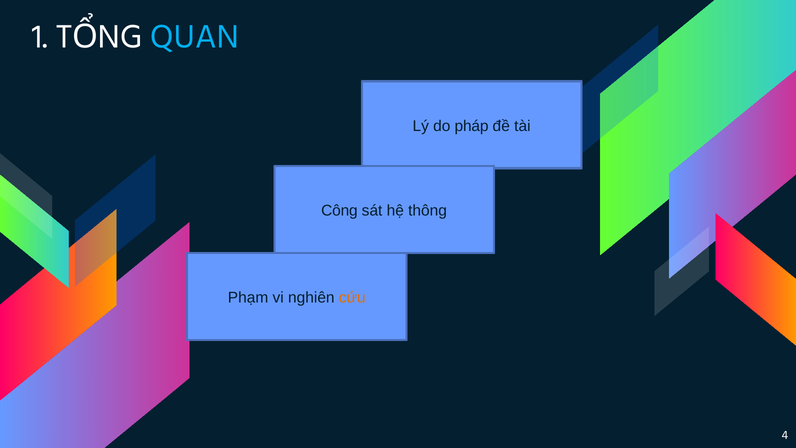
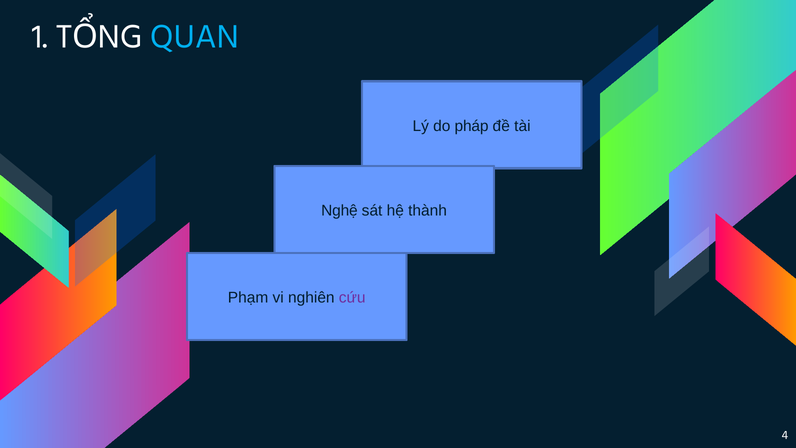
Công: Công -> Nghệ (339, 210)
thông: thông -> thành (428, 210)
cứu colour: orange -> purple (352, 297)
